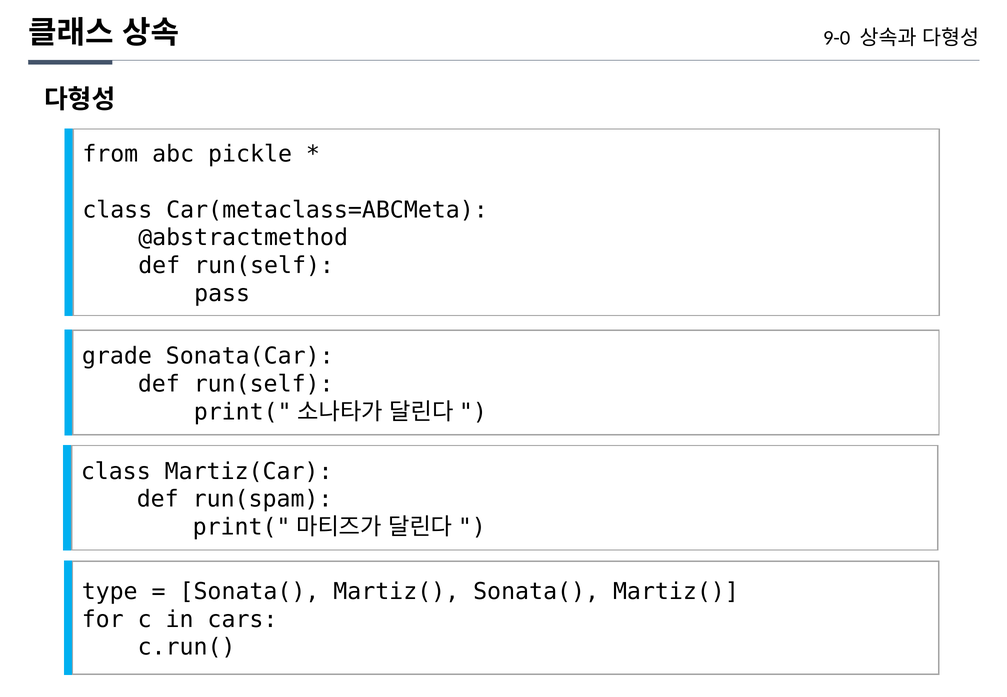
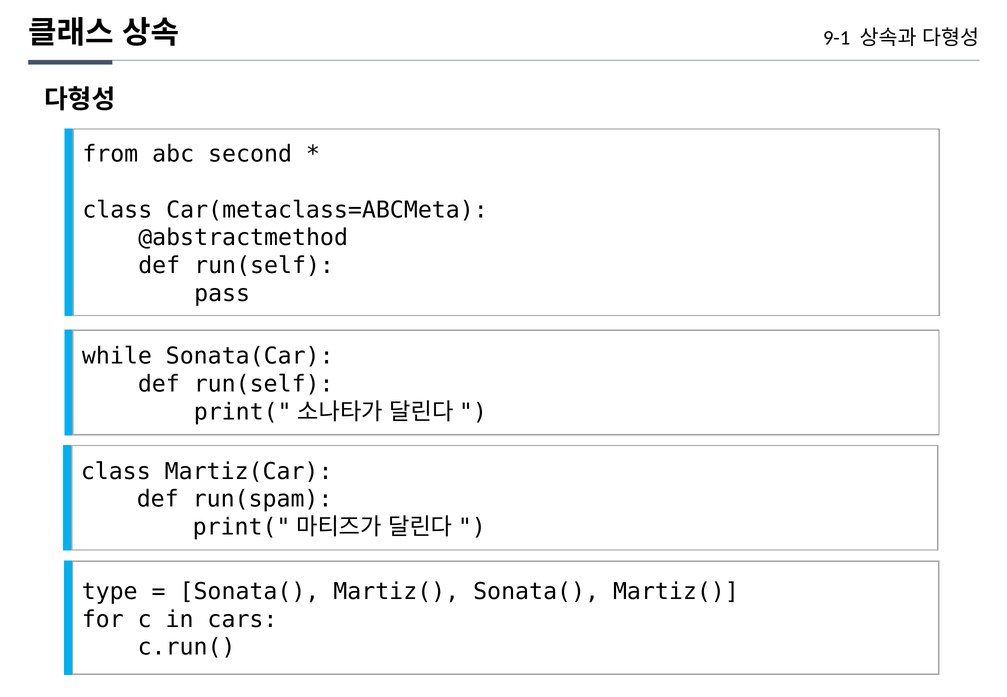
9-0: 9-0 -> 9-1 (837, 38)
pickle: pickle -> second (250, 154)
grade: grade -> while (117, 356)
